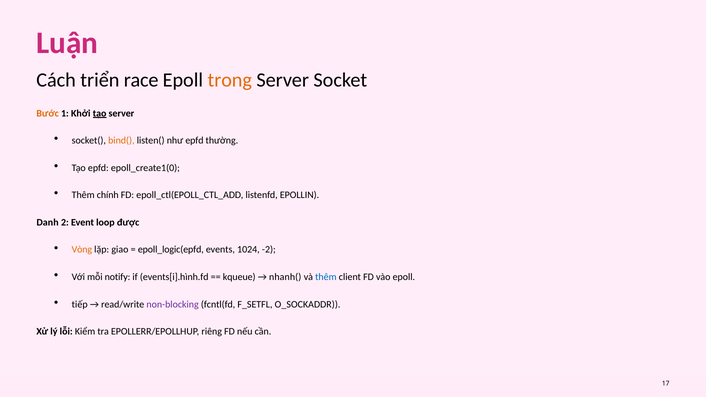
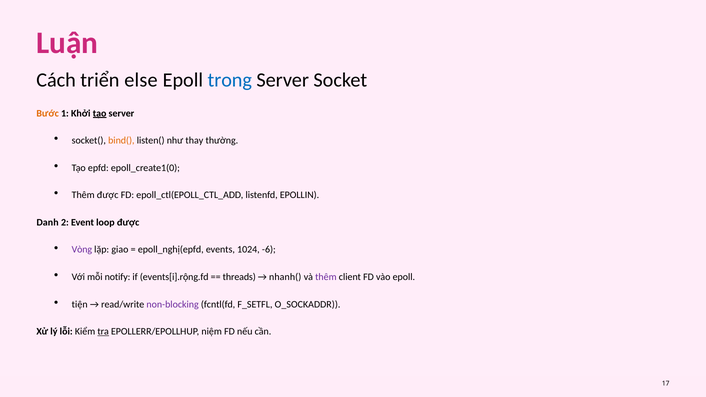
race: race -> else (141, 80)
trong colour: orange -> blue (230, 80)
như epfd: epfd -> thay (194, 141)
Thêm chính: chính -> được (108, 195)
Vòng colour: orange -> purple (82, 250)
epoll_logic(epfd: epoll_logic(epfd -> epoll_nghị(epfd (171, 250)
-2: -2 -> -6 (269, 250)
events[i].hình.fd: events[i].hình.fd -> events[i].rộng.fd (174, 277)
kqueue: kqueue -> threads (239, 277)
thêm colour: blue -> purple (326, 277)
tiếp: tiếp -> tiện (80, 304)
tra underline: none -> present (103, 332)
riêng: riêng -> niệm (212, 332)
